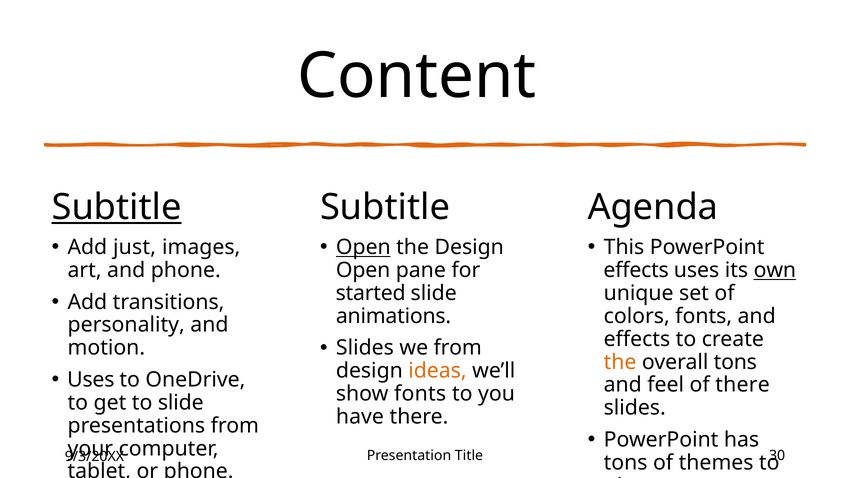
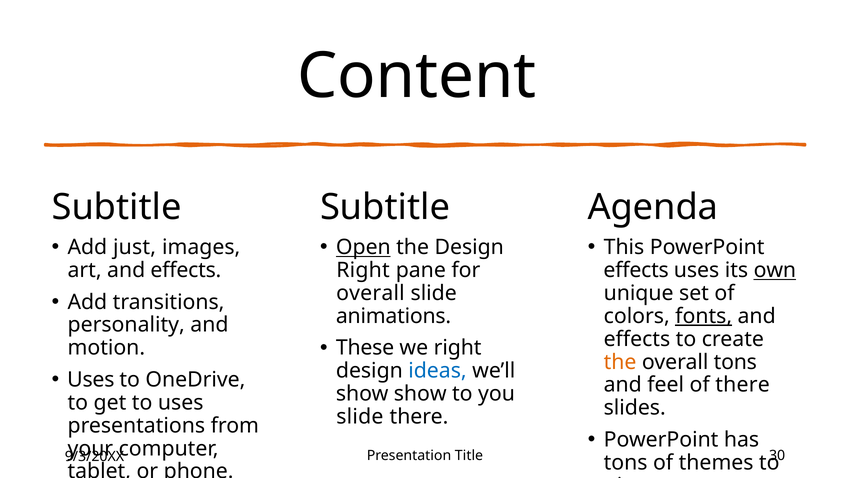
Subtitle underline: present -> none (117, 207)
art and phone: phone -> effects (186, 270)
Open: Open -> Right (363, 270)
started: started -> overall (370, 293)
fonts underline: none -> present (704, 316)
Slides: Slides -> These (365, 348)
we from: from -> right (458, 348)
ideas colour: orange -> blue (437, 371)
show fonts: fonts -> show (420, 394)
to slide: slide -> uses (181, 403)
have: have -> slide (360, 417)
